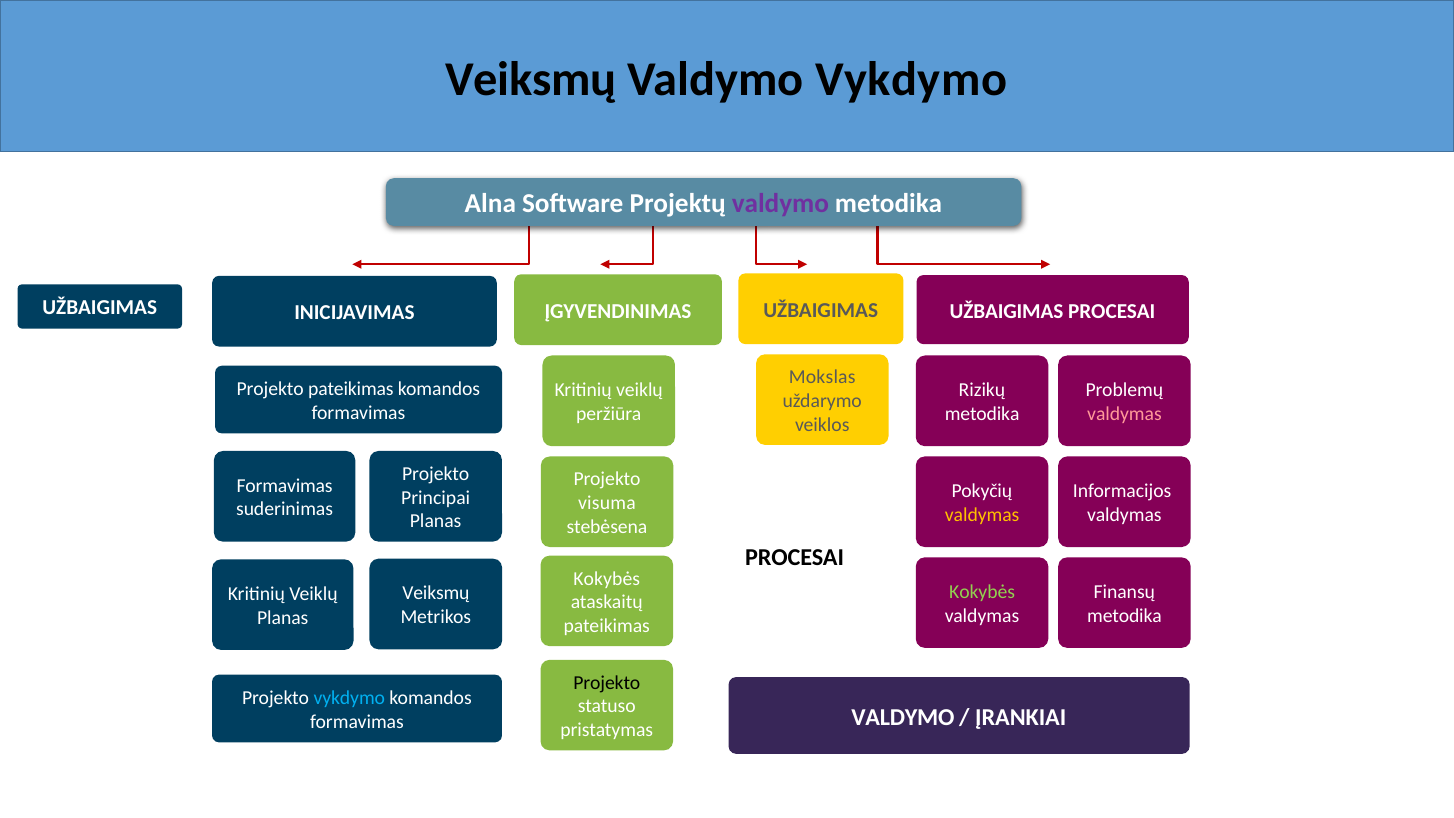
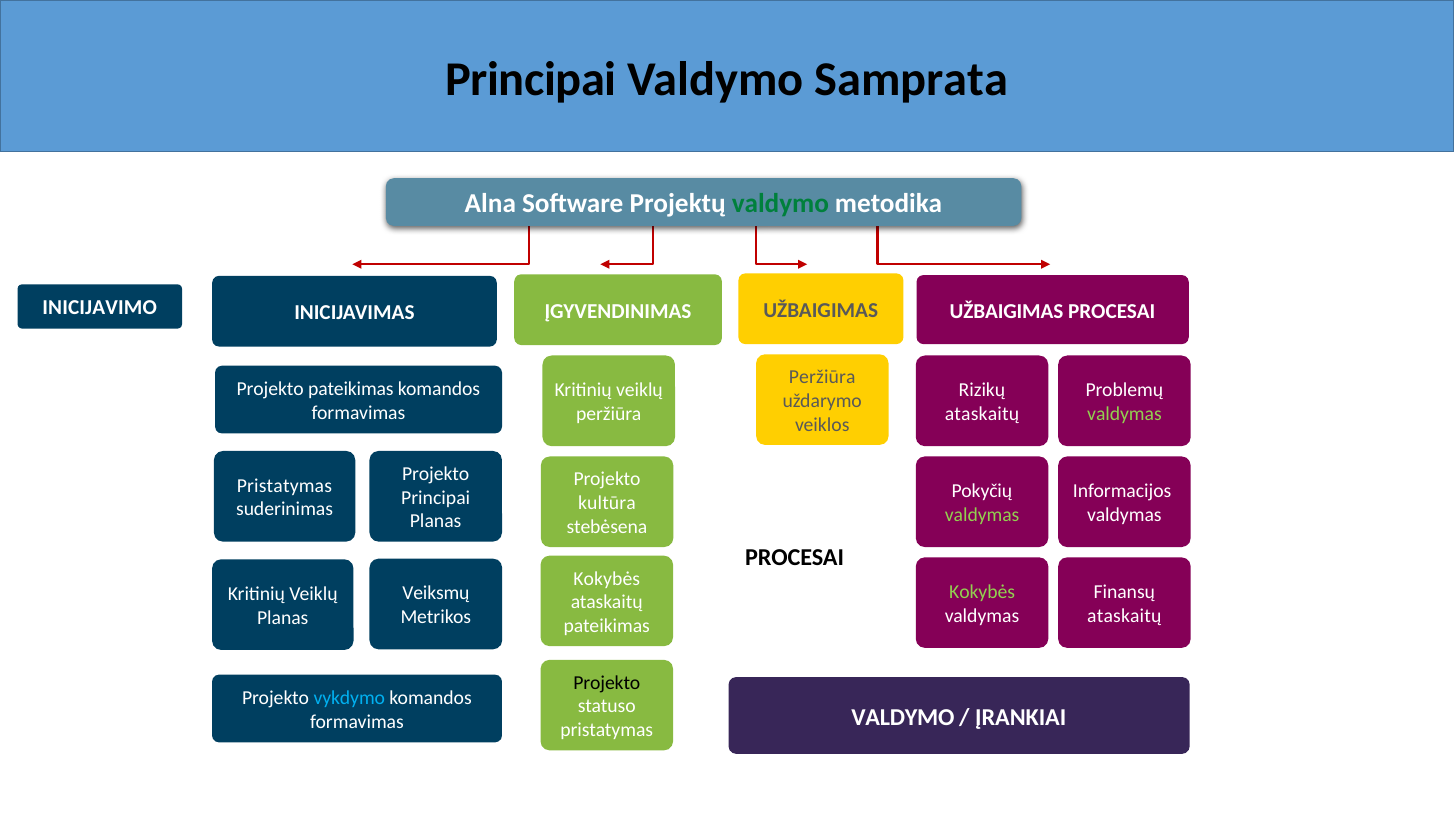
Veiksmų: Veiksmų -> Principai (531, 79)
Valdymo Vykdymo: Vykdymo -> Samprata (911, 79)
valdymo colour: purple -> green (780, 204)
UŽBAIGIMAS: UŽBAIGIMAS -> INICIJAVIMO (100, 308)
Mokslas: Mokslas -> Peržiūra (822, 377)
metodika: metodika -> ataskaitų (982, 414)
valdymas colour: pink -> light green (1124, 414)
Formavimas: Formavimas -> Pristatymas (284, 486)
visuma: visuma -> kultūra (607, 503)
valdymas colour: yellow -> light green (982, 515)
metodika: metodika -> ataskaitų (1124, 616)
